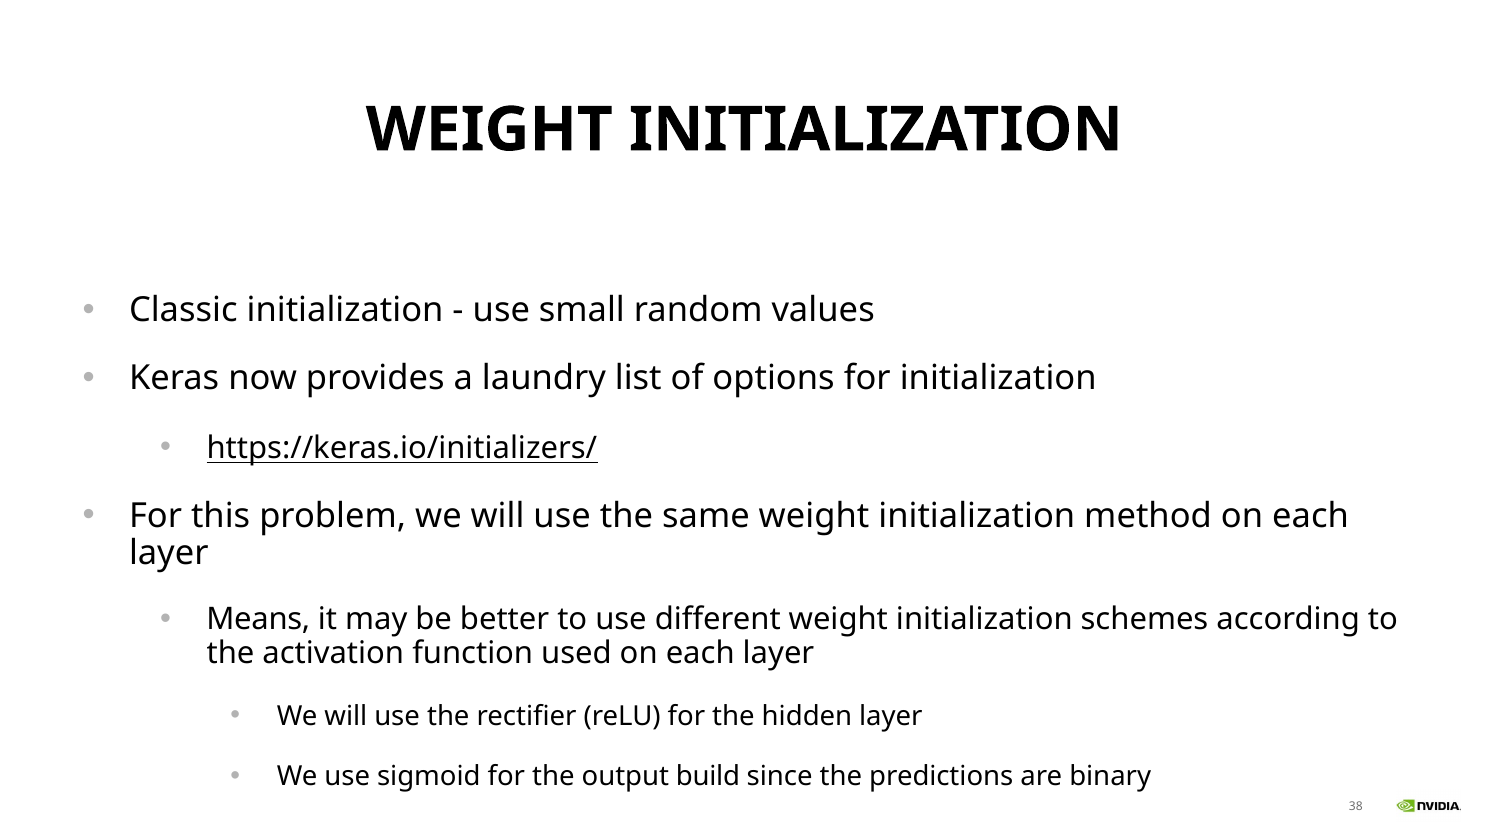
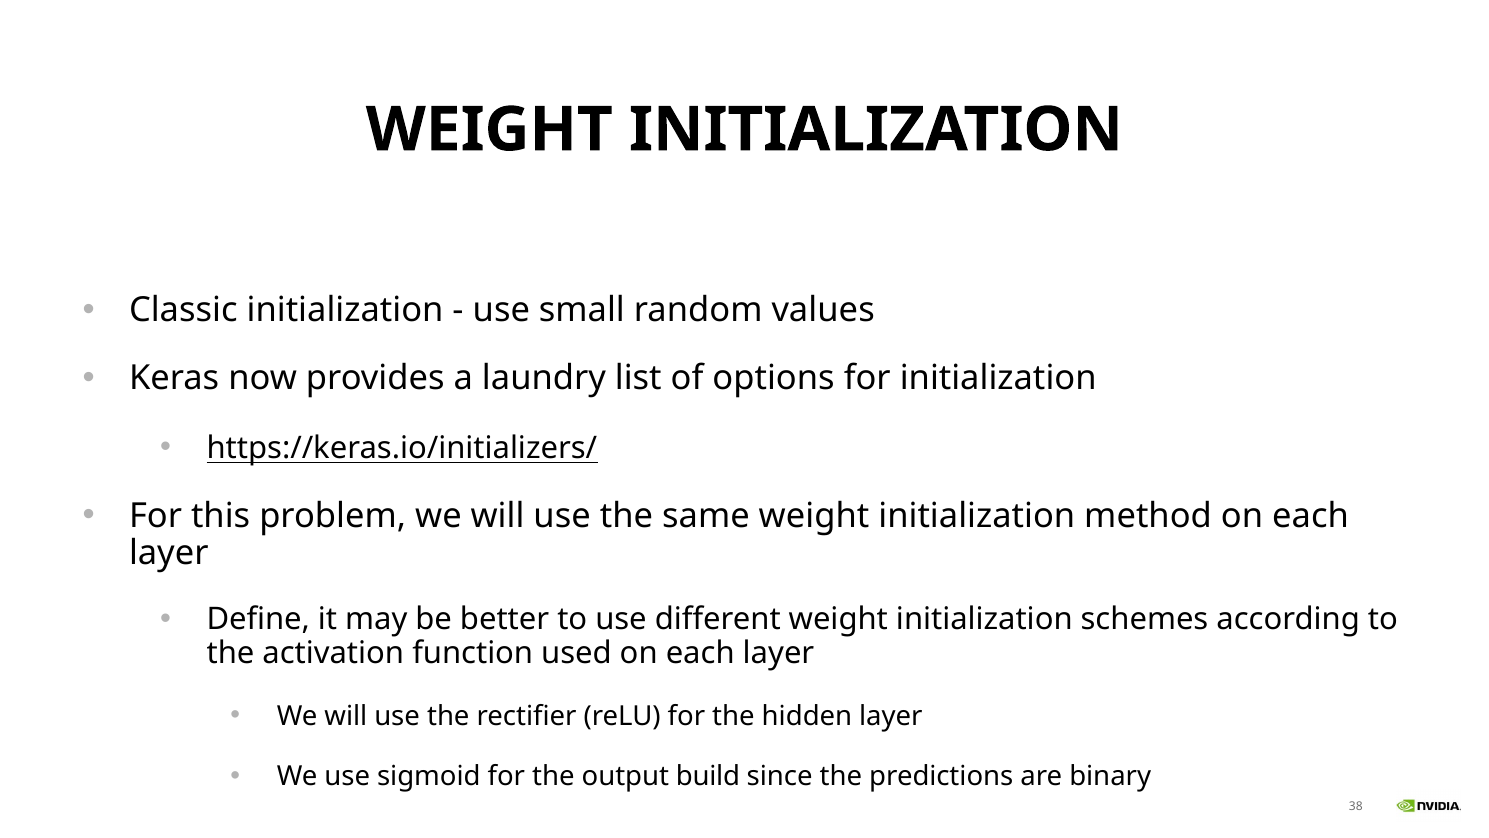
Means: Means -> Define (258, 619)
